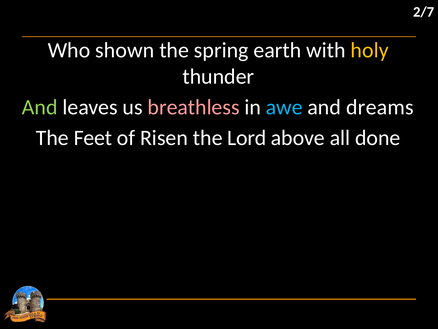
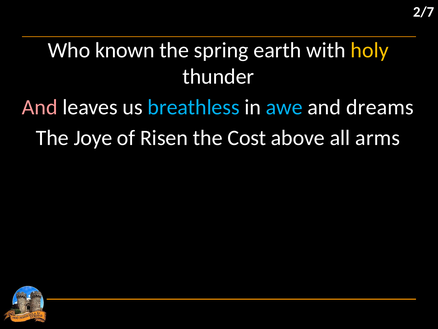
shown: shown -> known (125, 50)
And colour: light green -> pink (40, 107)
breathless colour: pink -> light blue (194, 107)
Feet: Feet -> Joye (93, 138)
Lord: Lord -> Cost (247, 138)
done: done -> arms (378, 138)
